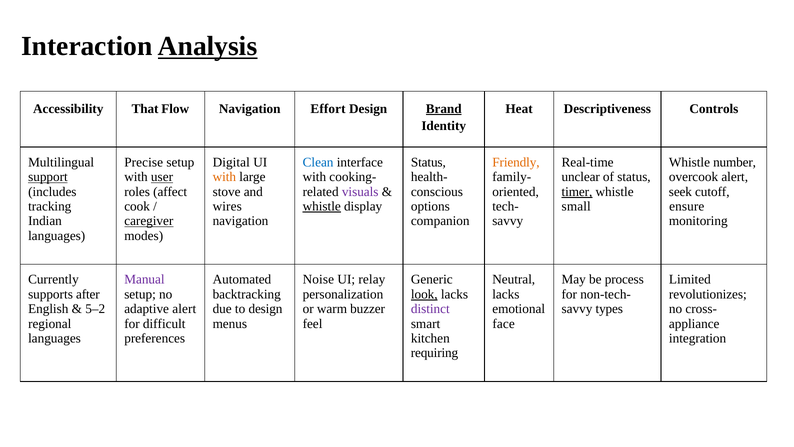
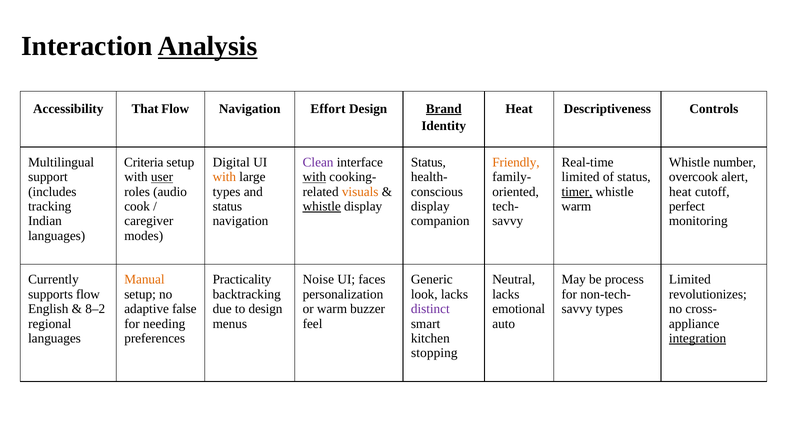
Precise: Precise -> Criteria (144, 162)
Clean colour: blue -> purple (318, 162)
support underline: present -> none (48, 177)
with underline: none -> present (314, 177)
unclear: unclear -> limited (581, 177)
affect: affect -> audio (170, 192)
stove: stove -> types (227, 192)
visuals colour: purple -> orange (360, 192)
seek: seek -> heat (680, 192)
wires: wires -> status (227, 206)
options: options -> display (430, 206)
small: small -> warm (576, 206)
ensure: ensure -> perfect (687, 206)
caregiver underline: present -> none (149, 221)
Manual colour: purple -> orange (144, 279)
Automated: Automated -> Practicality (242, 279)
relay: relay -> faces (372, 279)
supports after: after -> flow (88, 294)
look underline: present -> none (424, 294)
5–2: 5–2 -> 8–2 (95, 309)
adaptive alert: alert -> false (184, 309)
difficult: difficult -> needing (164, 323)
face: face -> auto (504, 323)
integration underline: none -> present (698, 338)
requiring: requiring -> stopping (434, 353)
